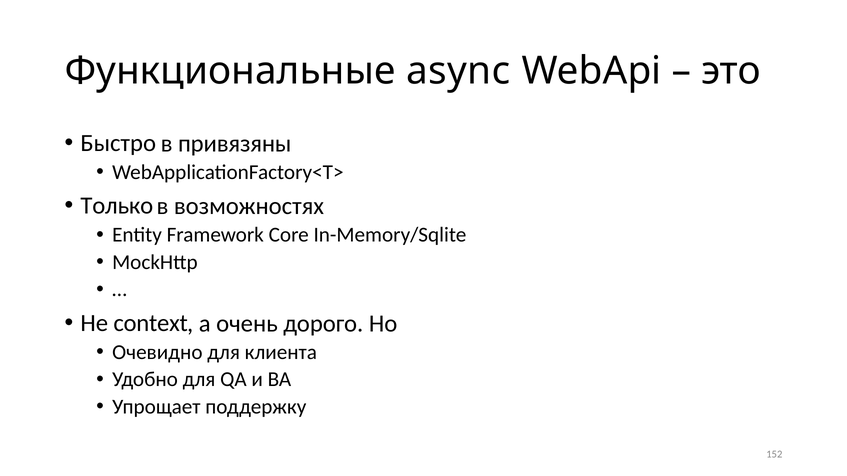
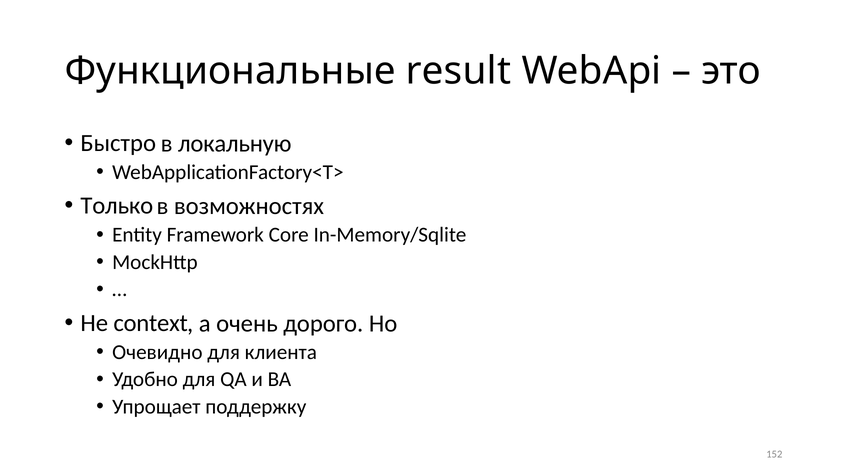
async: async -> result (458, 71)
привязяны: привязяны -> локальную (235, 144)
